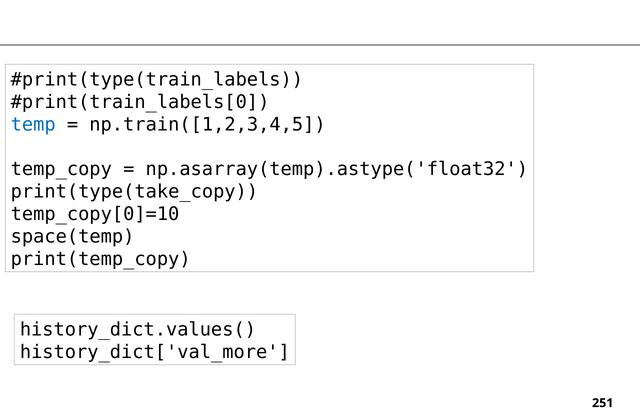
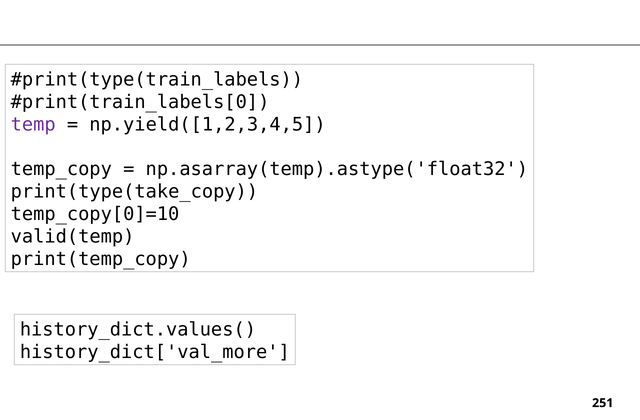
temp colour: blue -> purple (33, 125)
np.train([1,2,3,4,5: np.train([1,2,3,4,5 -> np.yield([1,2,3,4,5 (208, 125)
space(temp: space(temp -> valid(temp (73, 237)
